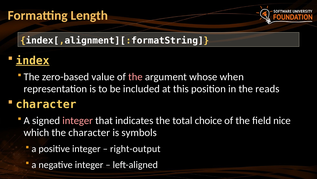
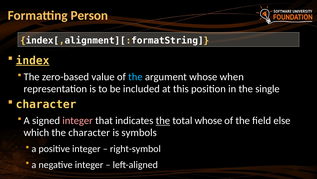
Length: Length -> Person (89, 15)
the colour: pink -> light blue (135, 77)
reads: reads -> single (267, 88)
the underline: none -> present (163, 120)
total choice: choice -> whose (208, 120)
nice: nice -> else (282, 120)
right-output: right-output -> right-symbol (135, 148)
